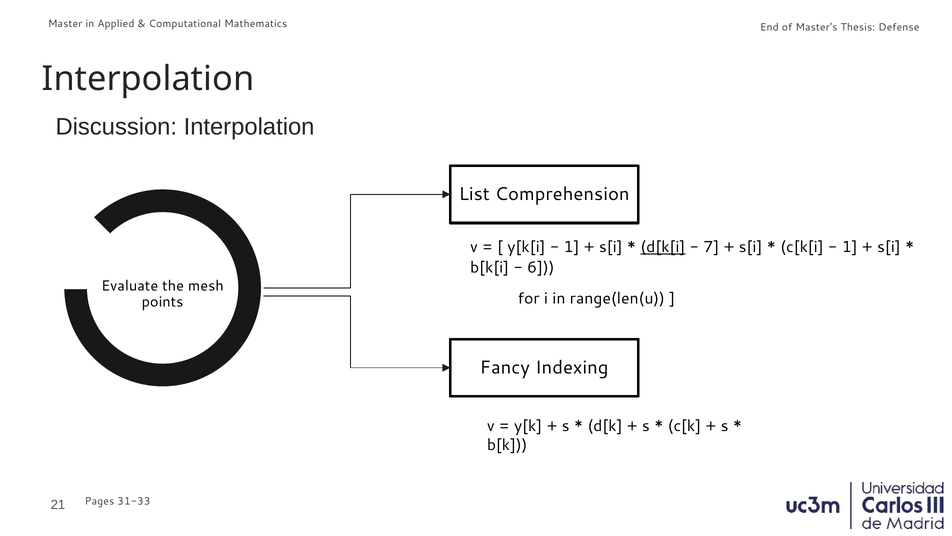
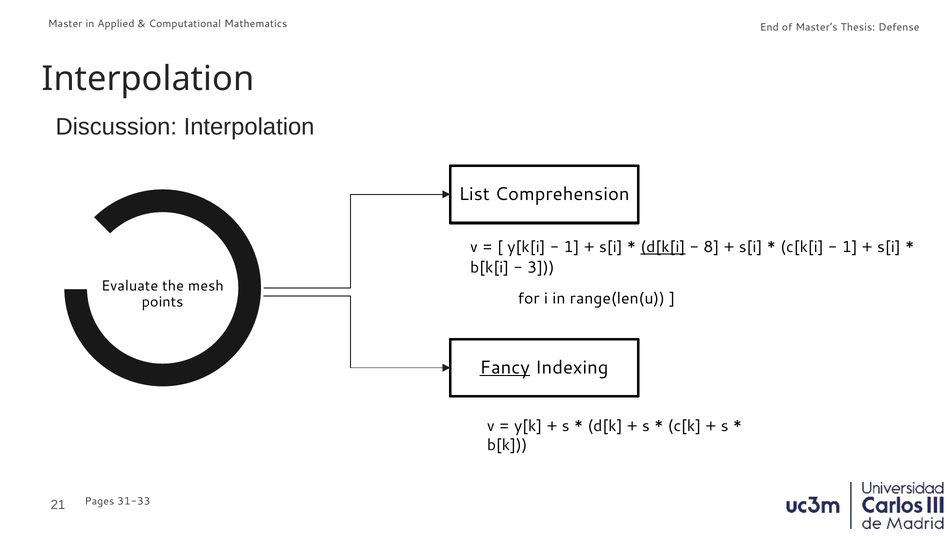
7: 7 -> 8 (711, 247)
6: 6 -> 3 (541, 267)
Fancy underline: none -> present (505, 367)
